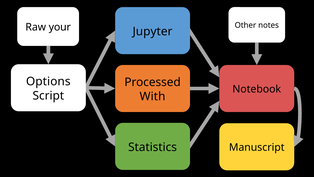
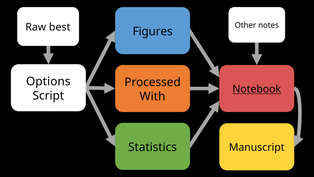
your: your -> best (60, 27)
Jupyter: Jupyter -> Figures (153, 31)
Notebook underline: none -> present (257, 89)
